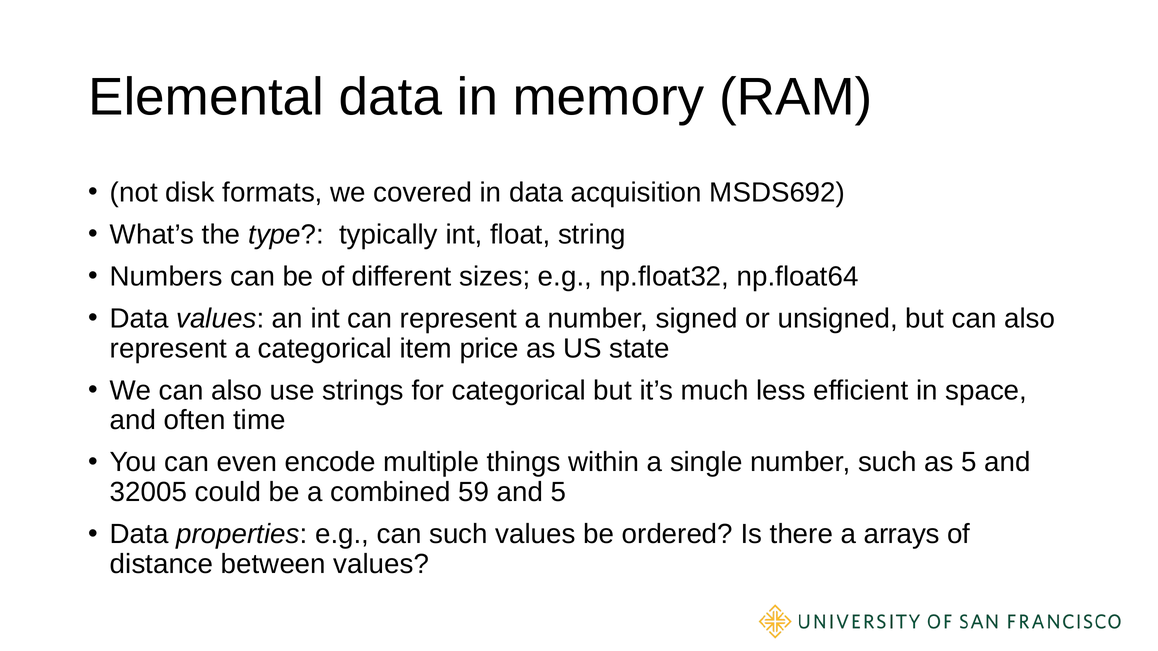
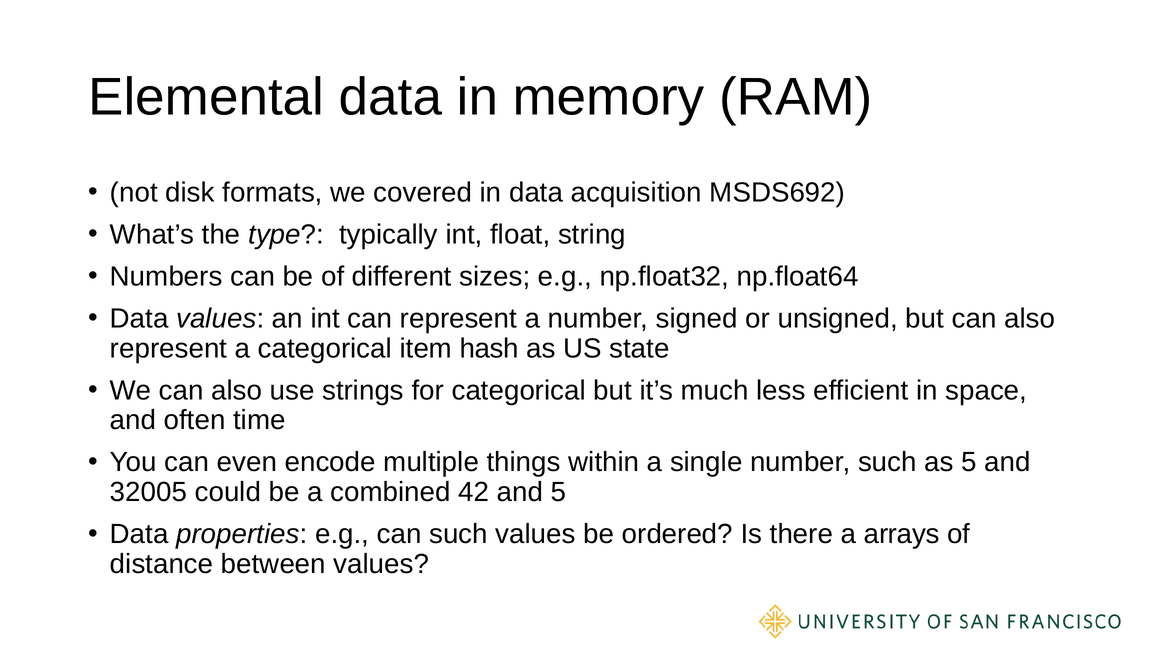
price: price -> hash (489, 349)
59: 59 -> 42 (474, 493)
